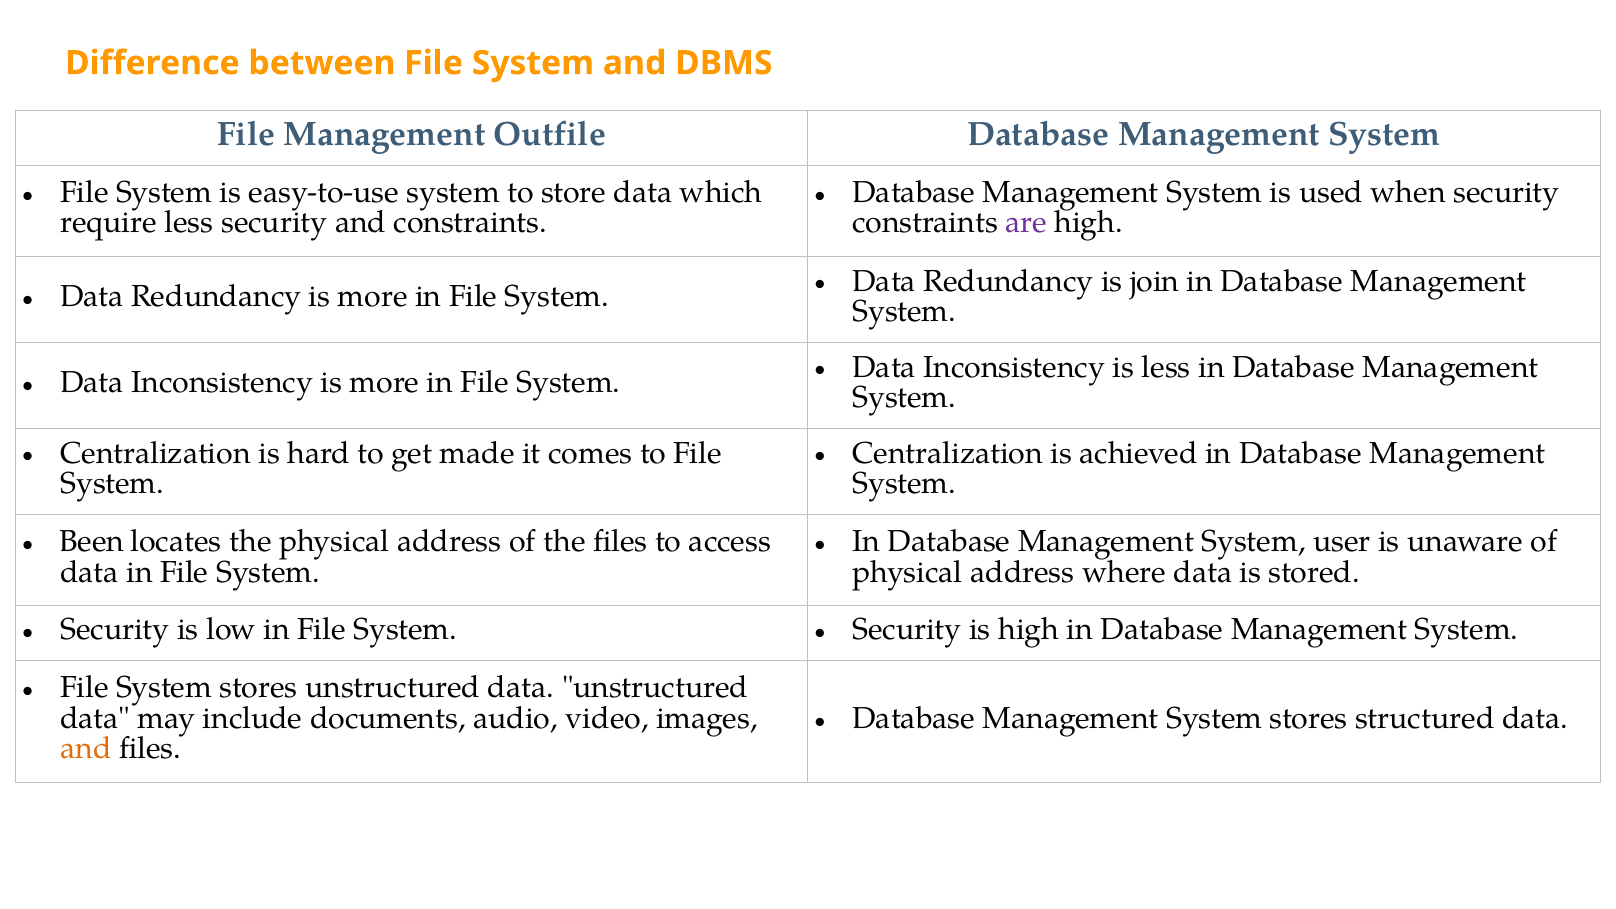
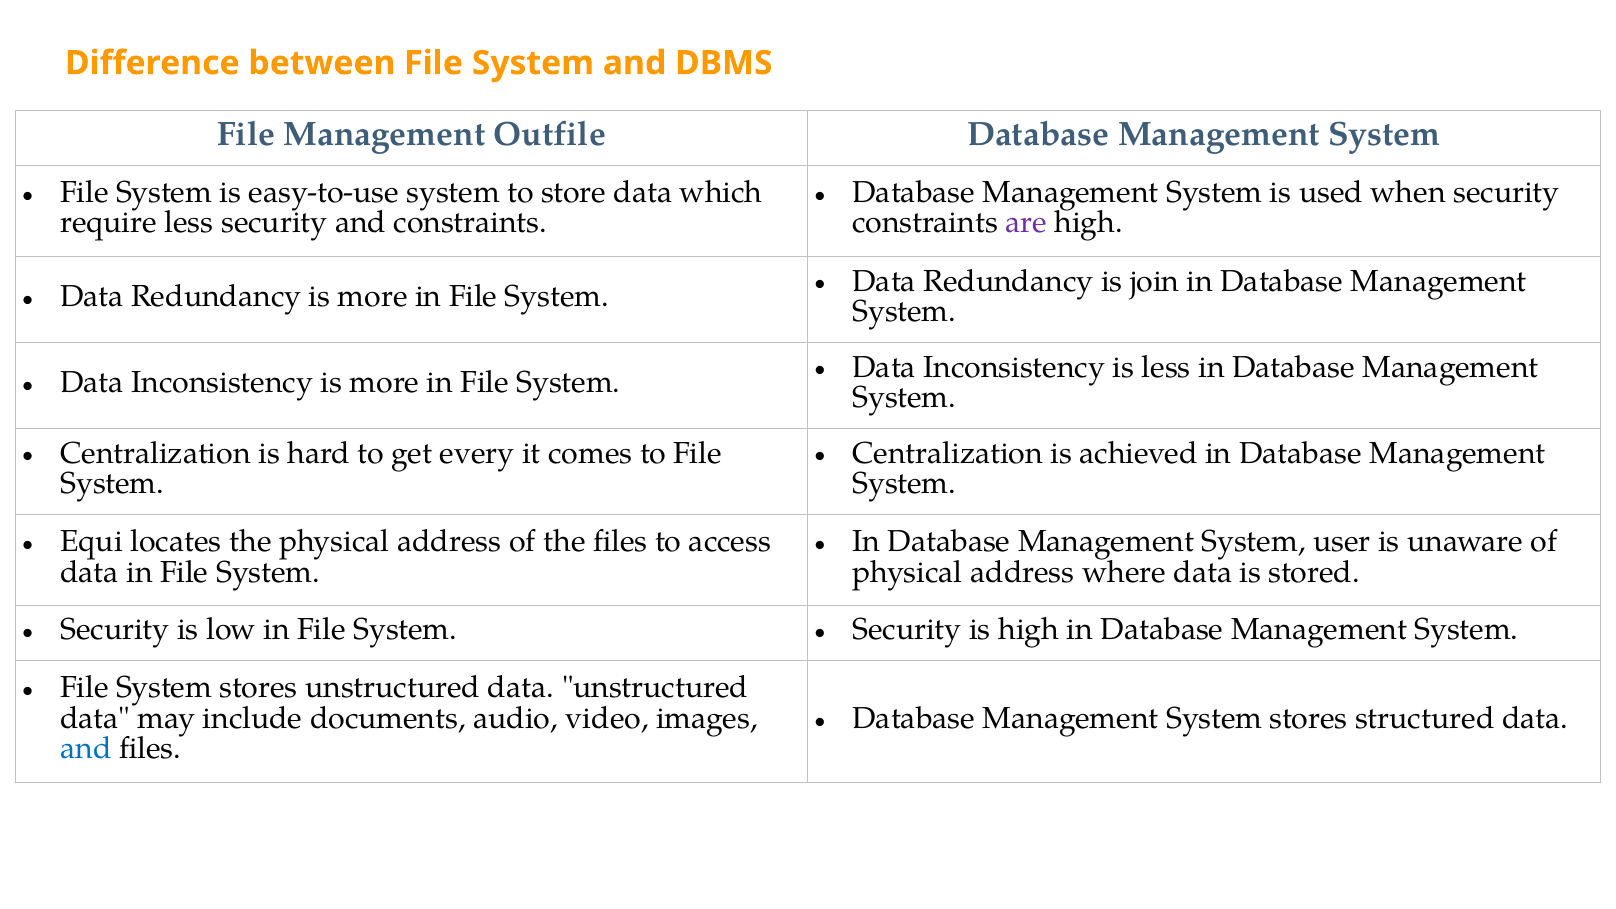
made: made -> every (477, 453)
Been: Been -> Equi (92, 542)
and colour: orange -> blue (86, 749)
